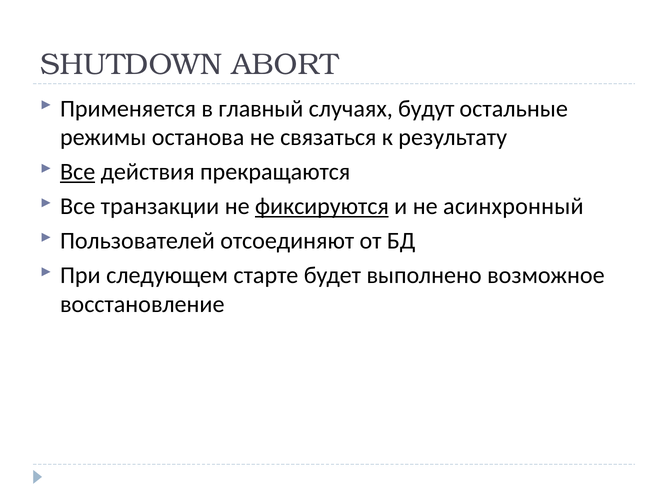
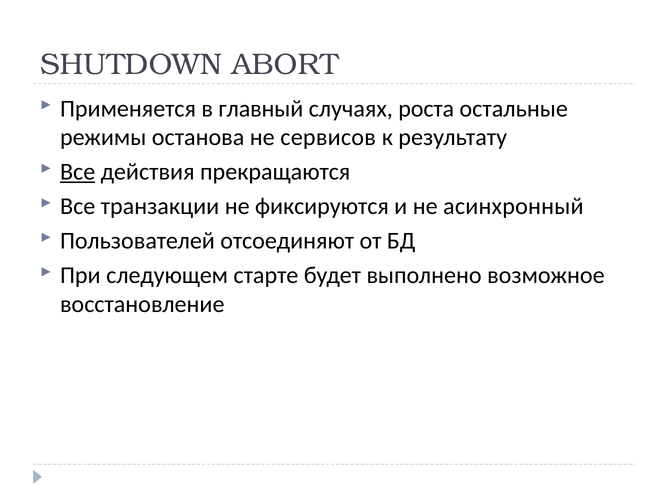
будут: будут -> роста (426, 109)
связаться: связаться -> сервисов (328, 138)
фиксируются underline: present -> none (322, 207)
